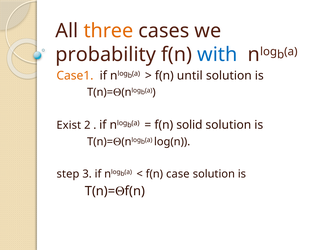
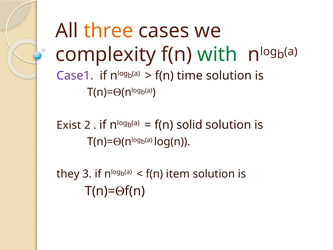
probability: probability -> complexity (106, 55)
with colour: blue -> green (217, 55)
Case1 colour: orange -> purple (75, 75)
until: until -> time (190, 75)
step: step -> they (68, 174)
case: case -> item (178, 174)
